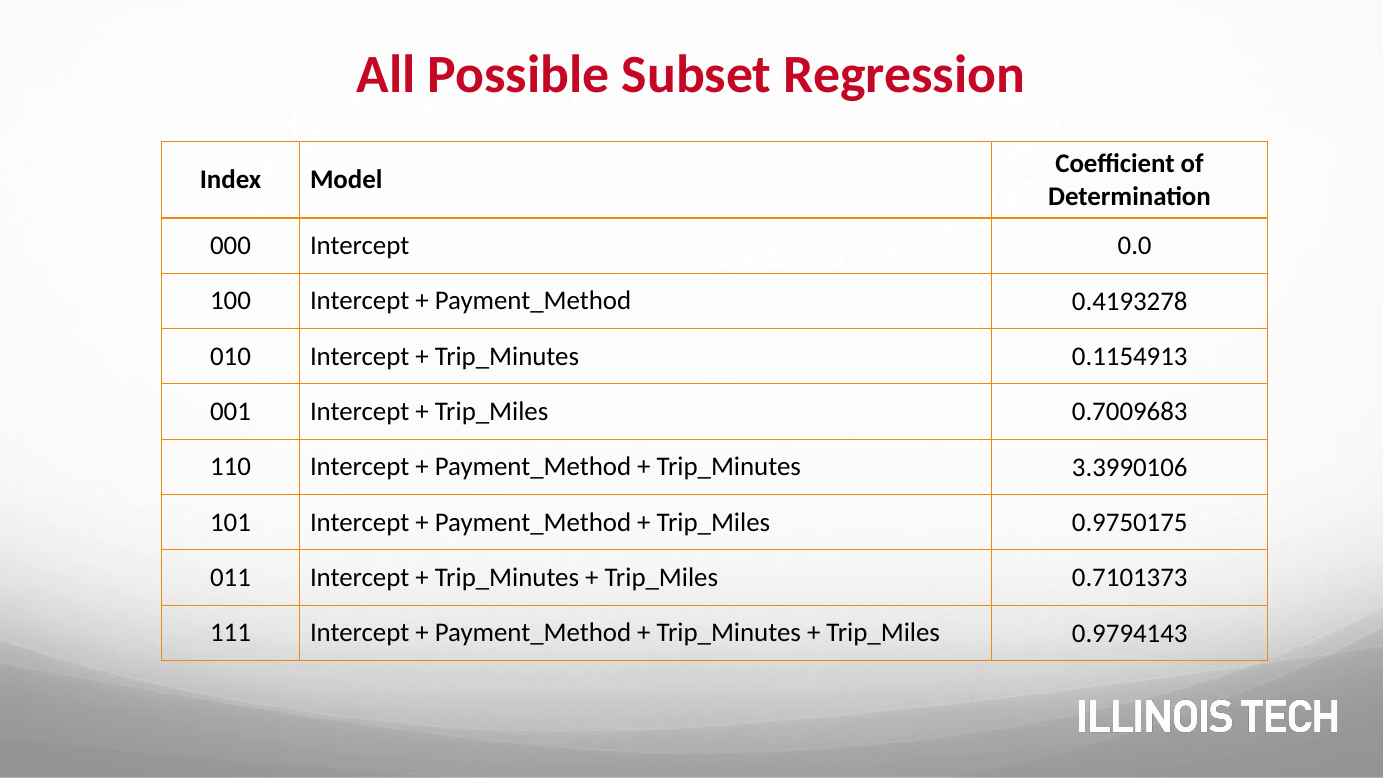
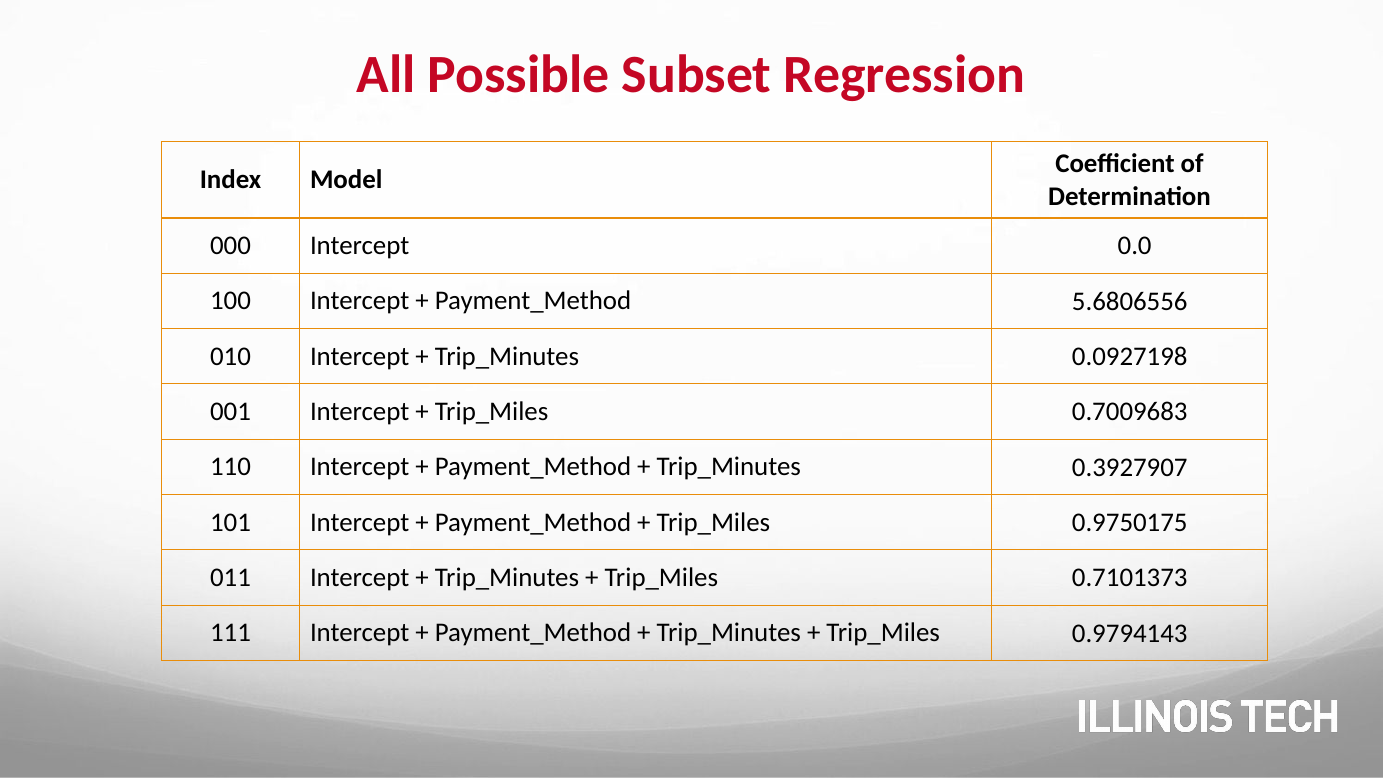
0.4193278: 0.4193278 -> 5.6806556 (1130, 301)
0.1154913: 0.1154913 -> 0.0927198 (1130, 357)
3.3990106: 3.3990106 -> 0.3927907 (1130, 467)
